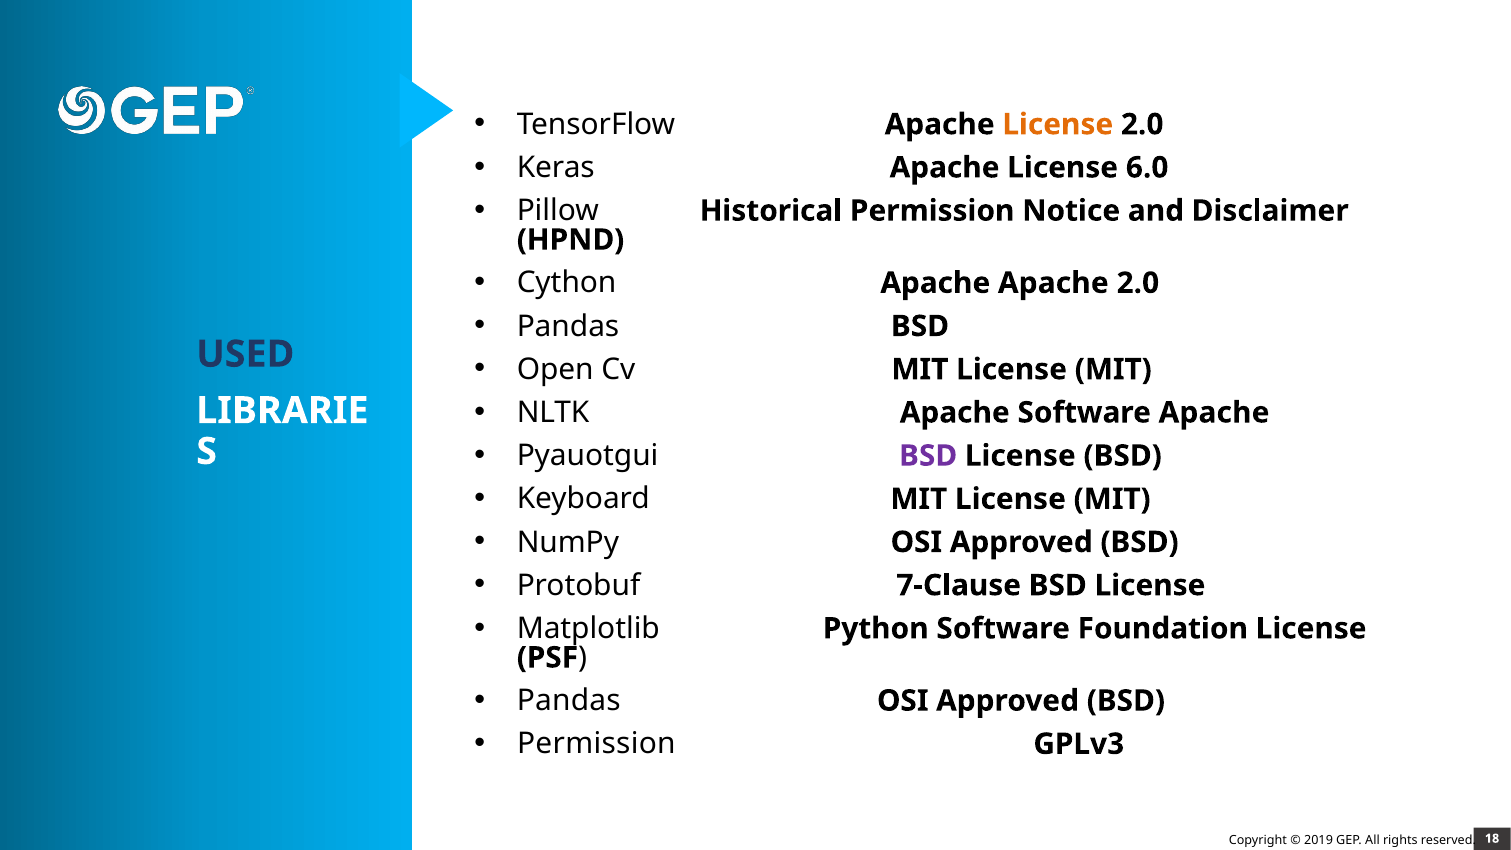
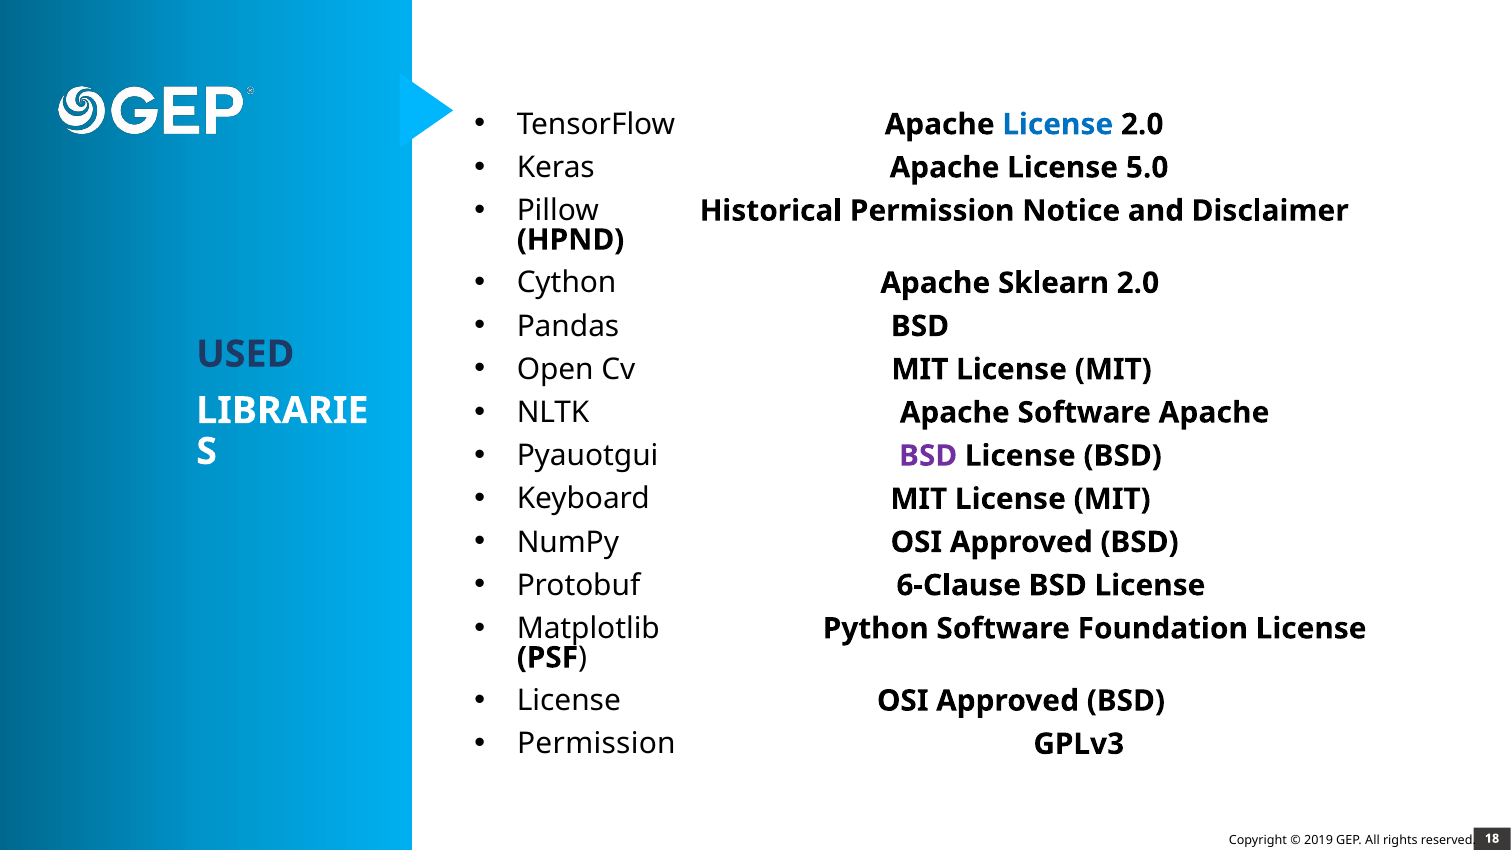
License colour: orange -> blue (1058, 124)
6.0: 6.0 -> 5.0 (1147, 168)
Apache Apache: Apache -> Sklearn (1053, 283)
7-Clause: 7-Clause -> 6-Clause (959, 585)
Pandas: Pandas -> License (569, 701)
